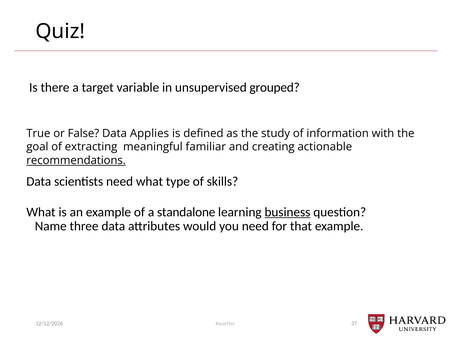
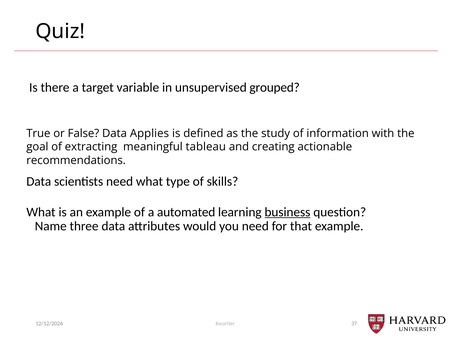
familiar: familiar -> tableau (206, 147)
recommendations underline: present -> none (76, 160)
standalone: standalone -> automated (186, 212)
